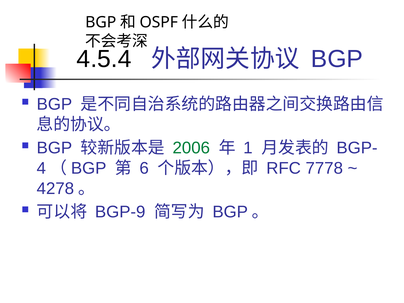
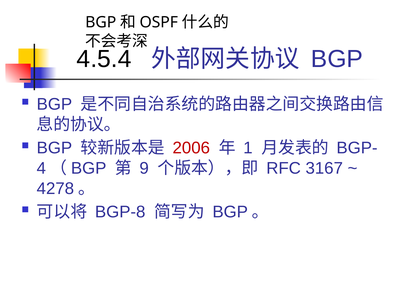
2006 colour: green -> red (191, 148)
6: 6 -> 9 (144, 168)
7778: 7778 -> 3167 (324, 168)
BGP-9: BGP-9 -> BGP-8 (120, 212)
